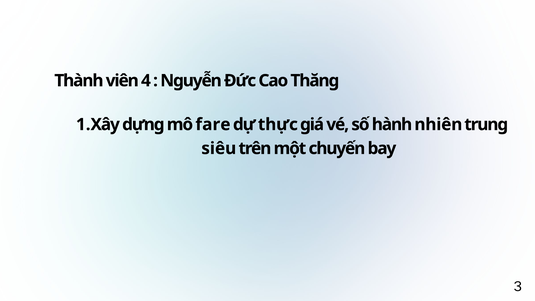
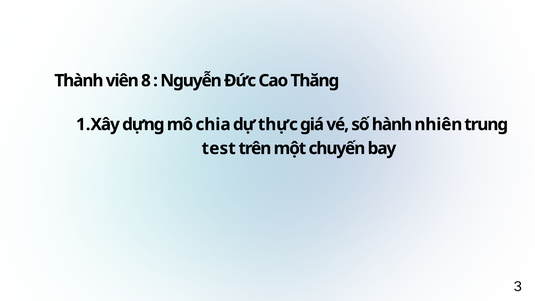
4: 4 -> 8 (146, 81)
fare: fare -> chia (213, 124)
siêu: siêu -> test (219, 148)
